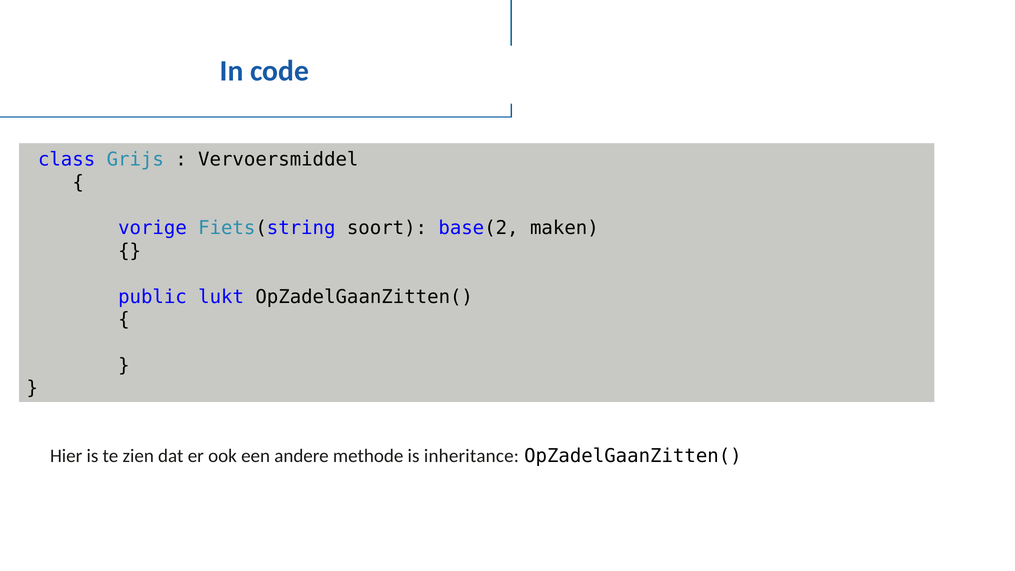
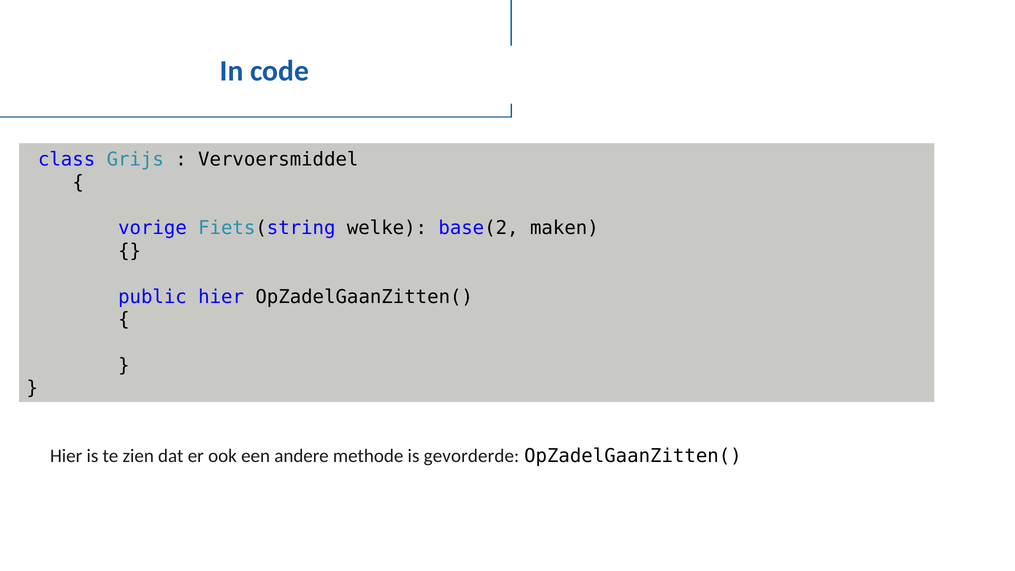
soort: soort -> welke (387, 228)
public lukt: lukt -> hier (221, 297)
inheritance: inheritance -> gevorderde (471, 456)
